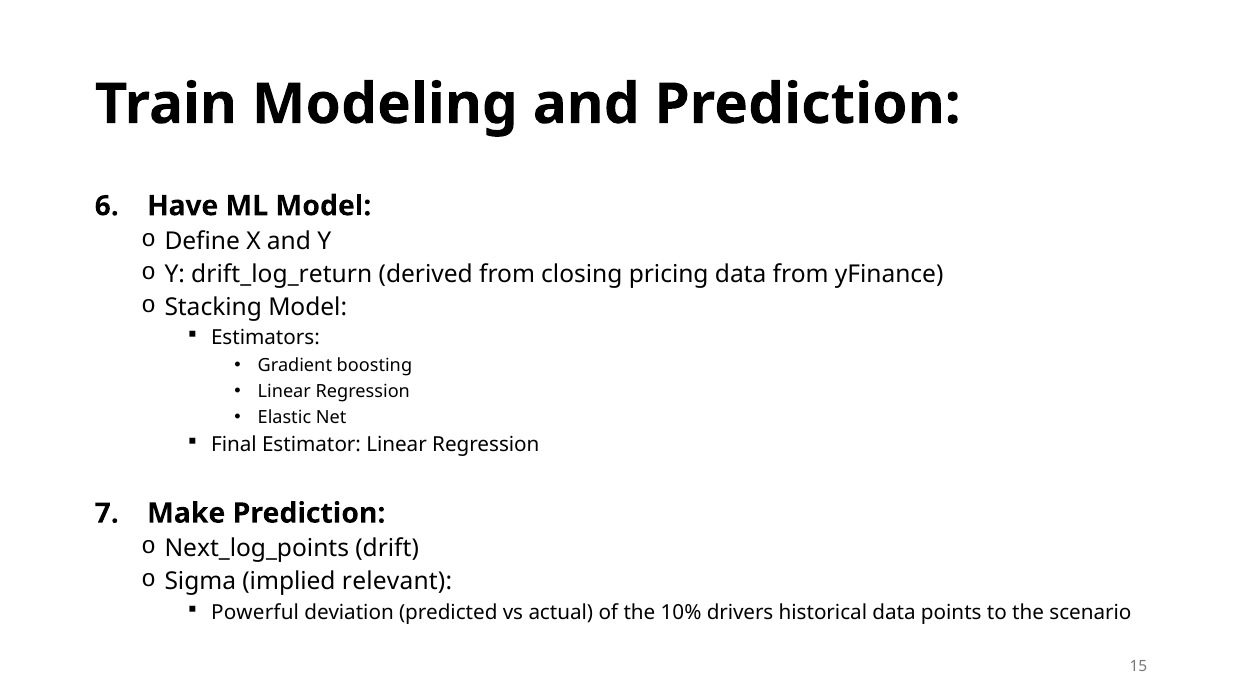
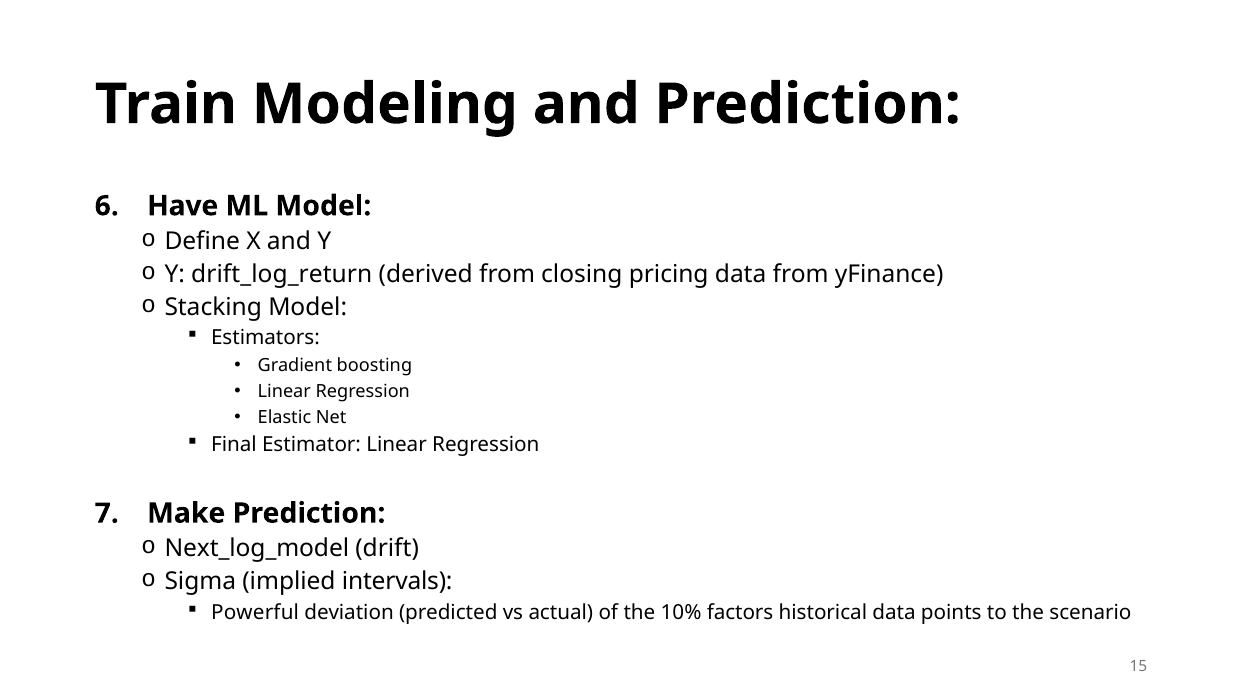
Next_log_points: Next_log_points -> Next_log_model (257, 548)
relevant: relevant -> intervals (397, 581)
drivers: drivers -> factors (740, 612)
